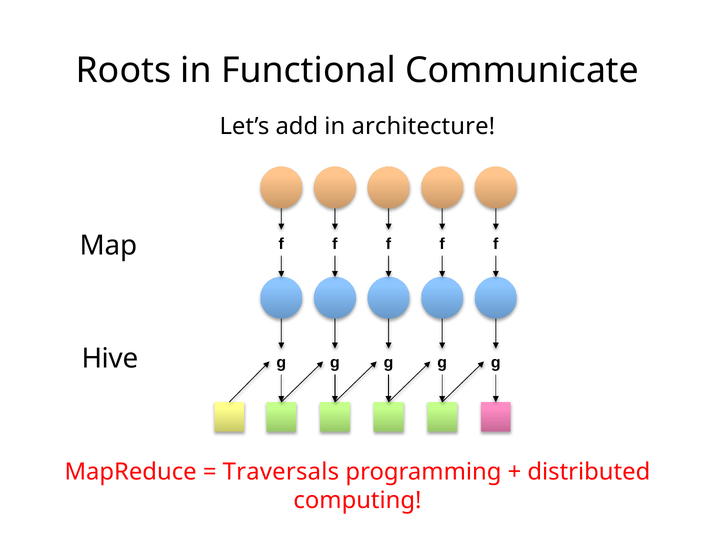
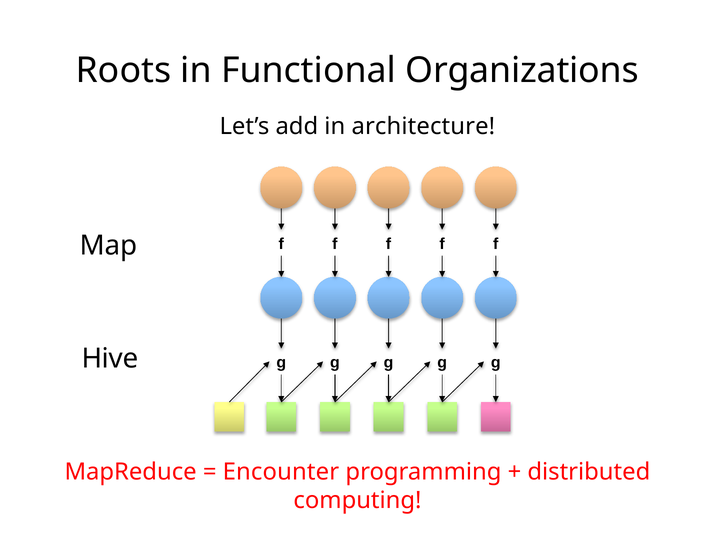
Communicate: Communicate -> Organizations (522, 70)
Traversals: Traversals -> Encounter (281, 472)
